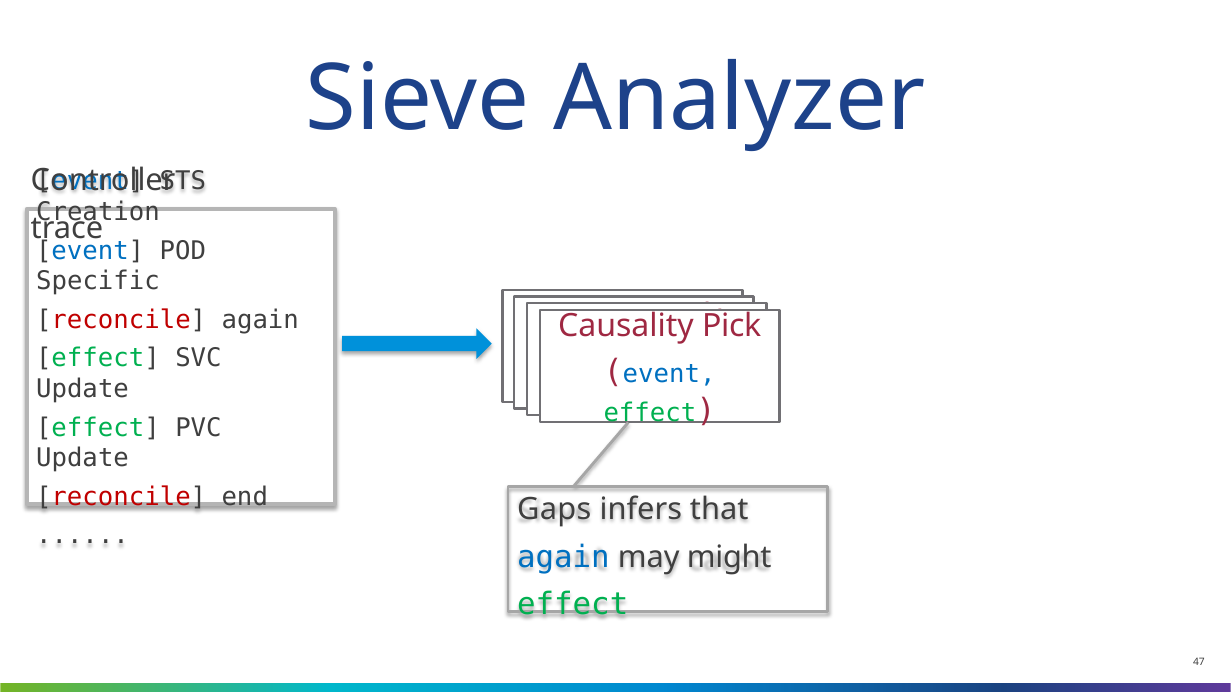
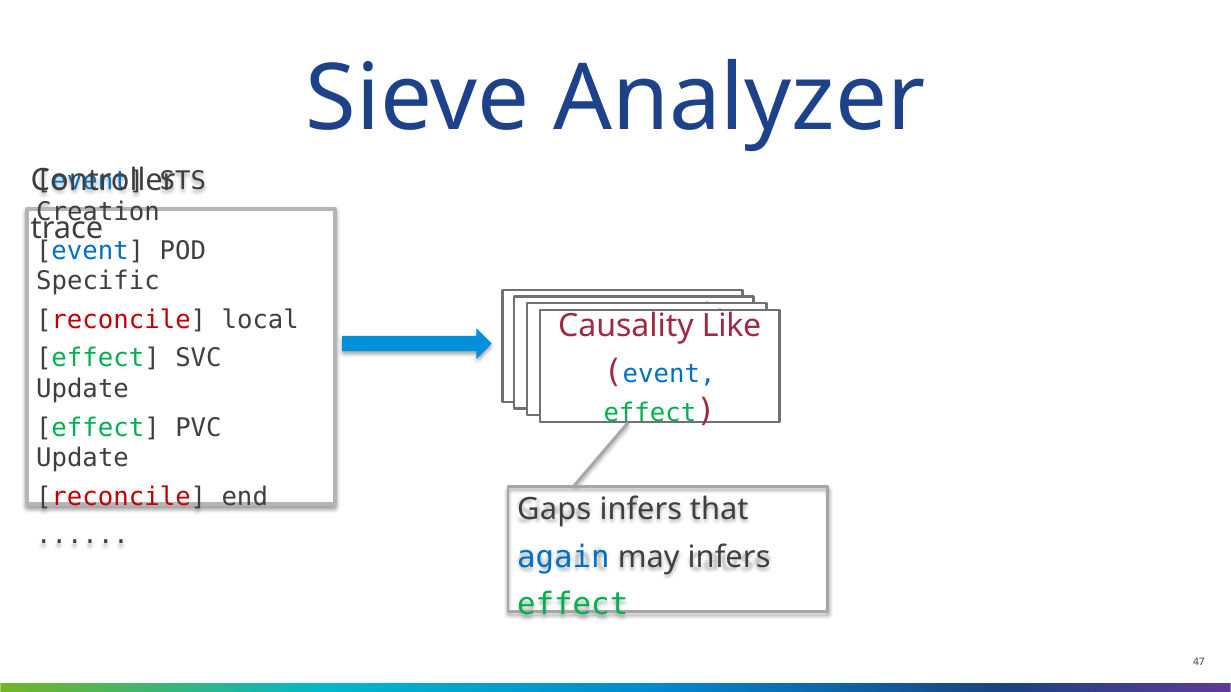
reconcile again: again -> local (260, 320)
Pick: Pick -> Like (732, 326)
may might: might -> infers (729, 557)
